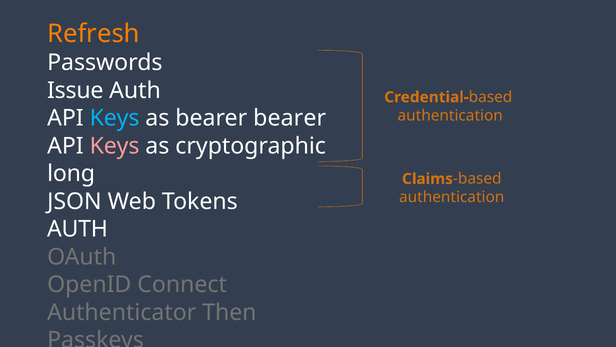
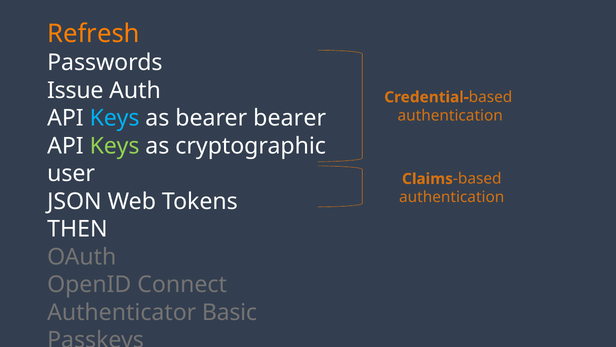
Keys colour: pink -> light green (115, 146)
long: long -> user (71, 173)
AUTH: AUTH -> THEN (77, 229)
Then: Then -> Basic (229, 312)
